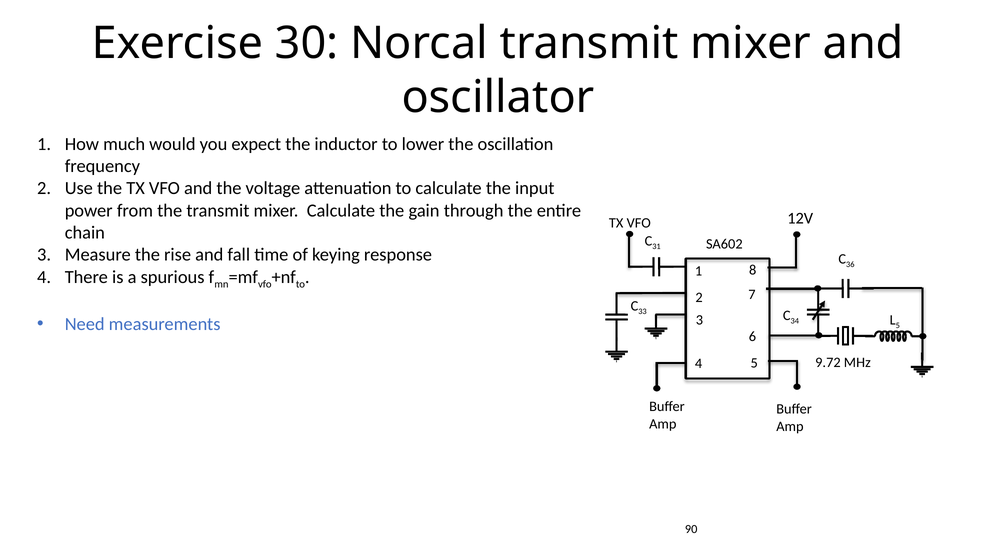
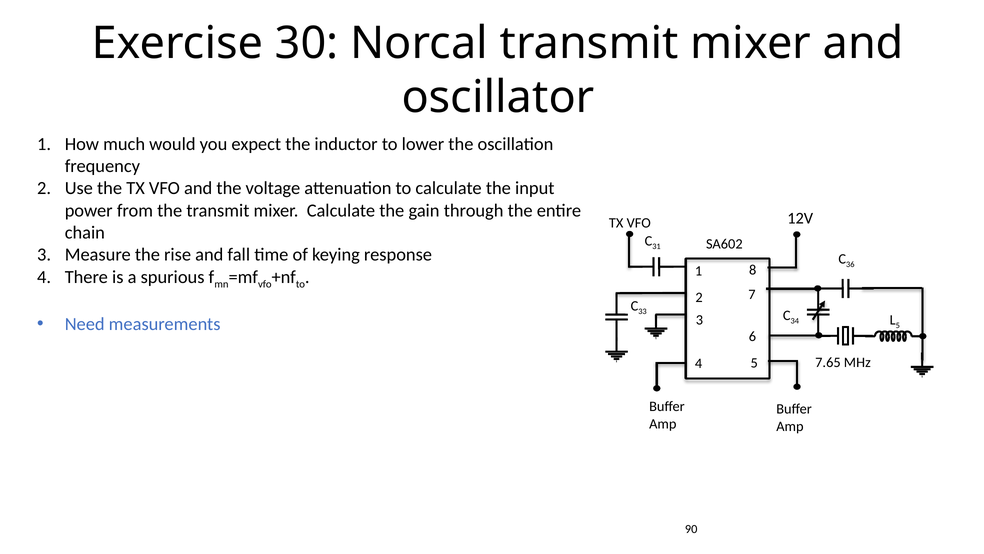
9.72: 9.72 -> 7.65 (828, 362)
